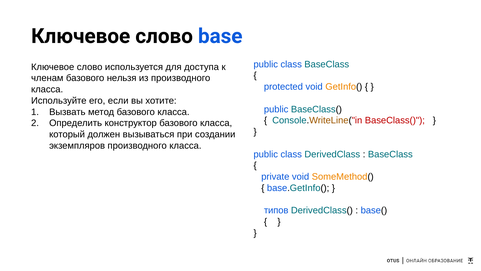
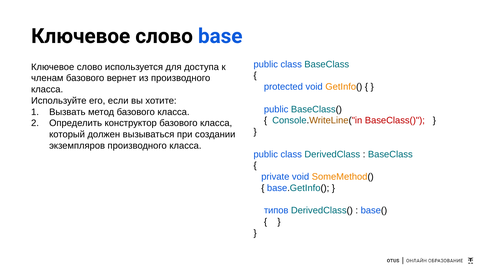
нельзя: нельзя -> вернет (122, 78)
